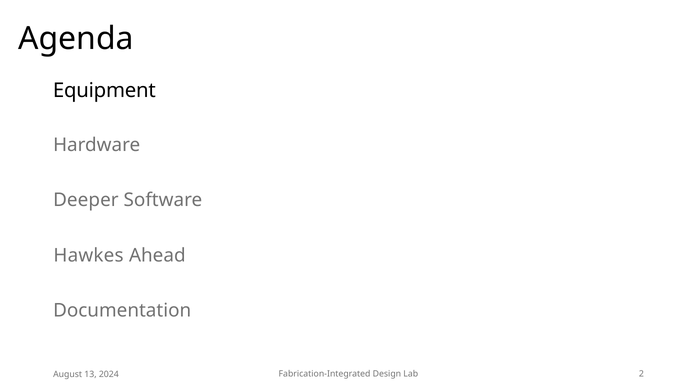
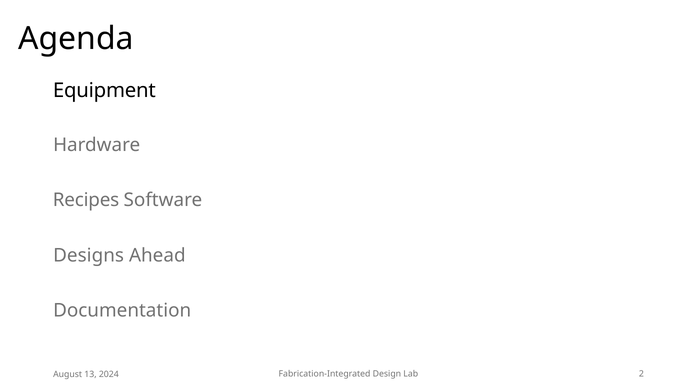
Deeper: Deeper -> Recipes (86, 200)
Hawkes: Hawkes -> Designs (89, 255)
